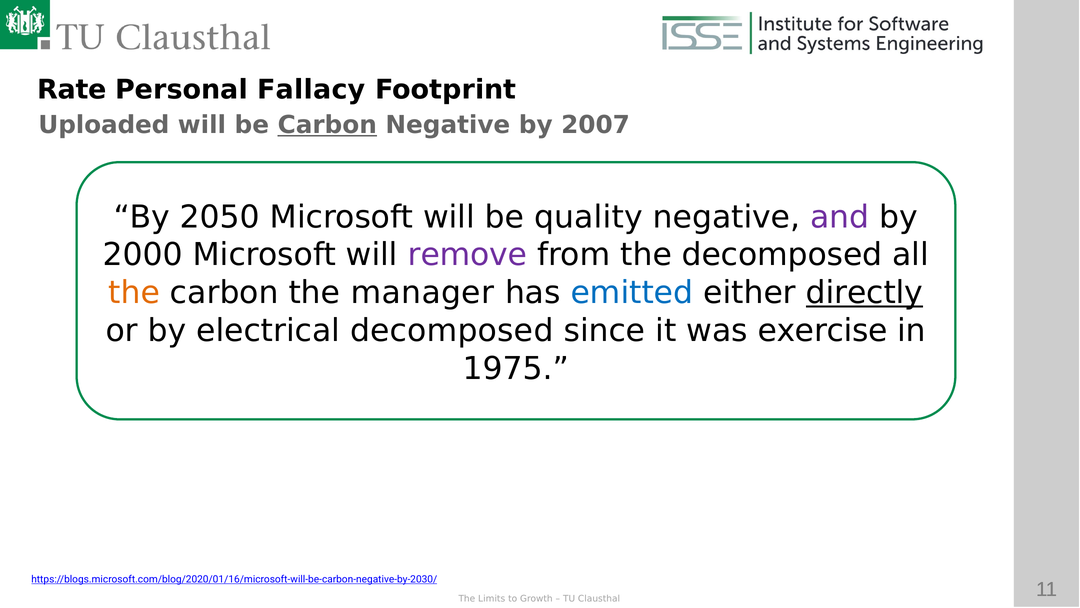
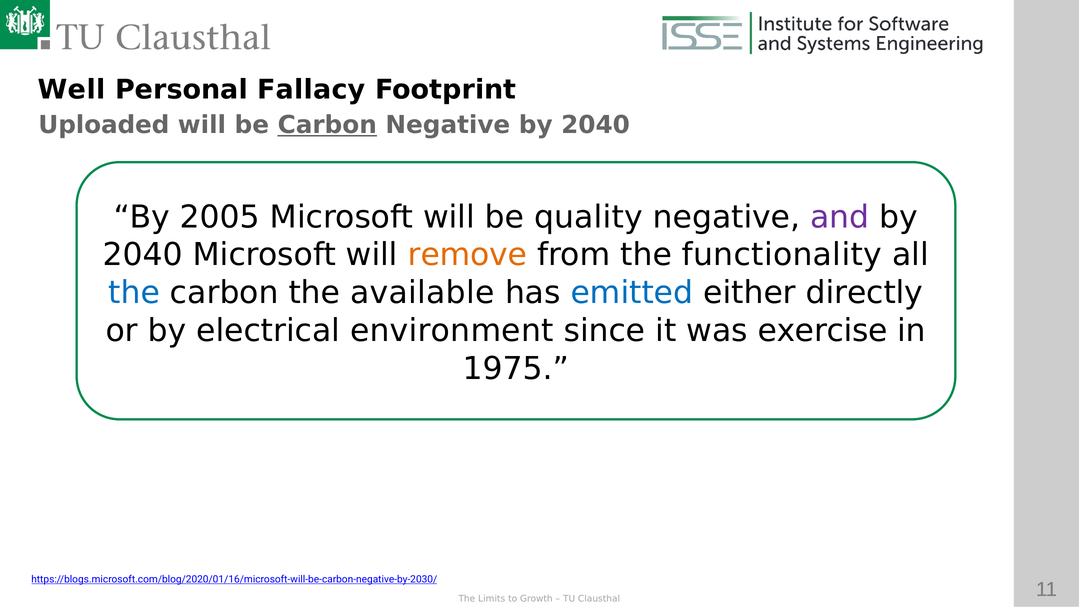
Rate: Rate -> Well (72, 90)
Negative by 2007: 2007 -> 2040 (596, 125)
2050: 2050 -> 2005 (220, 217)
2000: 2000 -> 2040 (143, 255)
remove colour: purple -> orange (467, 255)
the decomposed: decomposed -> functionality (782, 255)
the colour: orange -> blue (134, 293)
manager: manager -> available (422, 293)
directly underline: present -> none (864, 293)
electrical decomposed: decomposed -> environment (452, 331)
